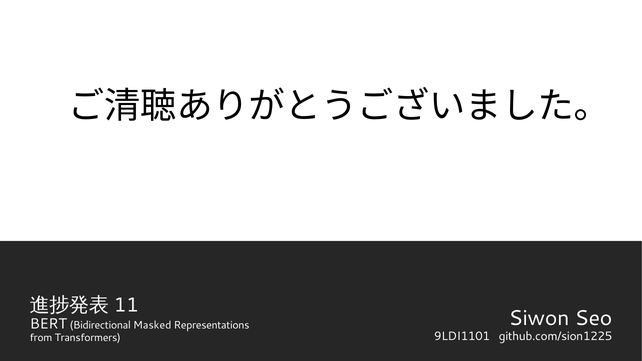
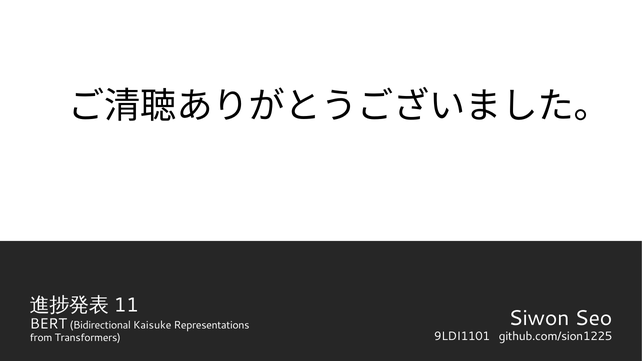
Masked: Masked -> Kaisuke (152, 325)
